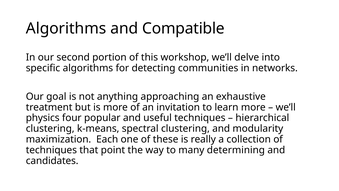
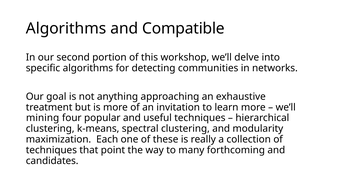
physics: physics -> mining (43, 118)
determining: determining -> forthcoming (236, 150)
